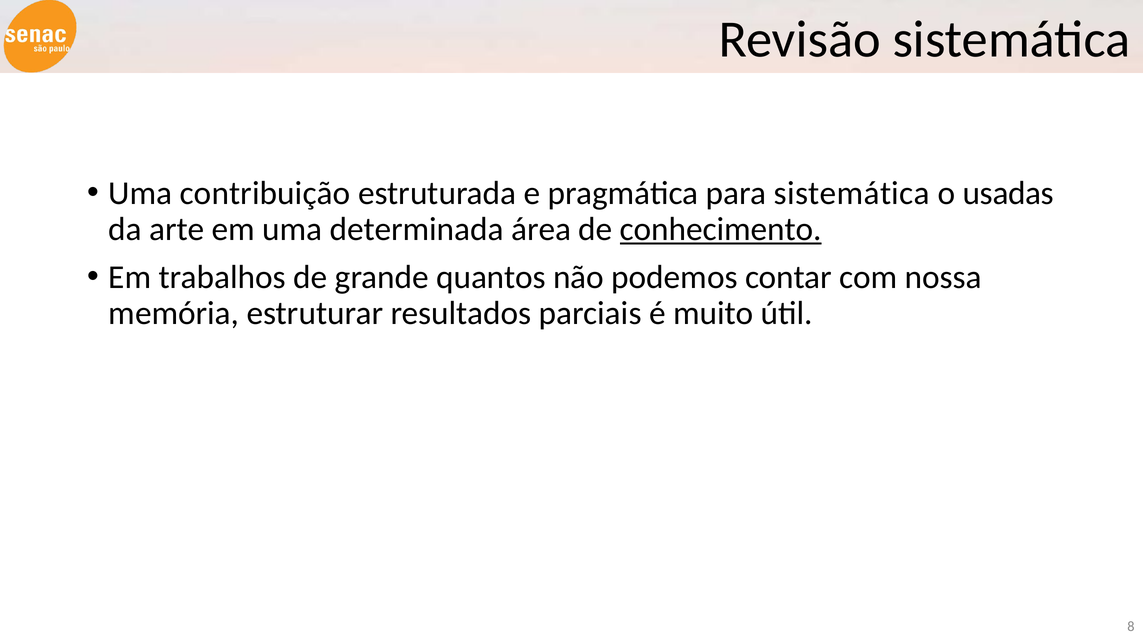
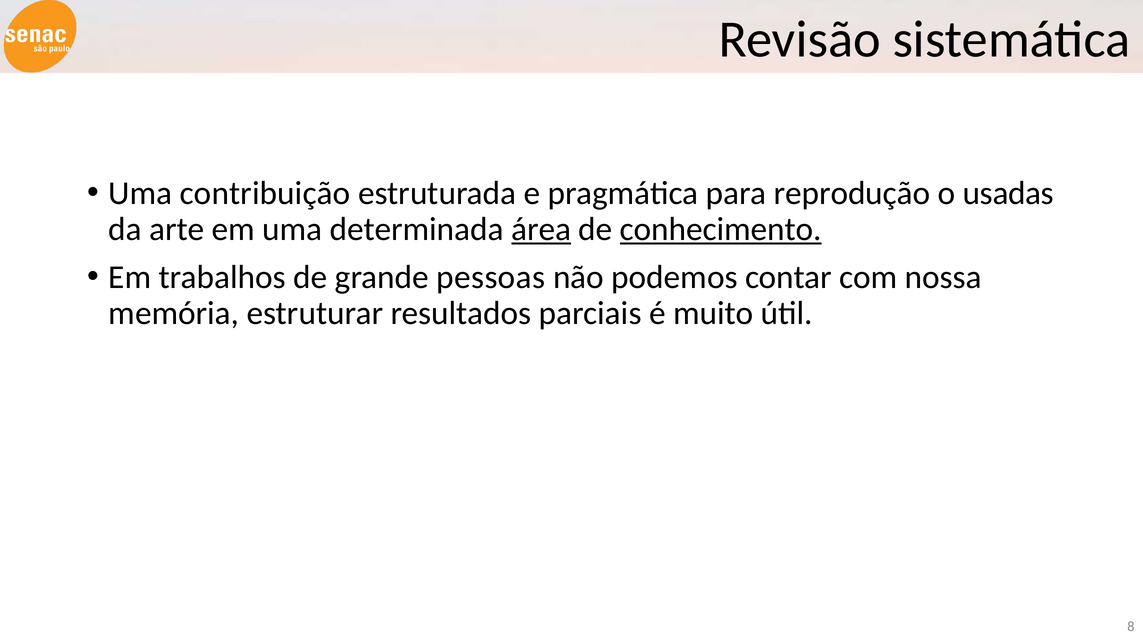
para sistemática: sistemática -> reprodução (852, 193)
área underline: none -> present (541, 229)
quantos: quantos -> pessoas (491, 277)
